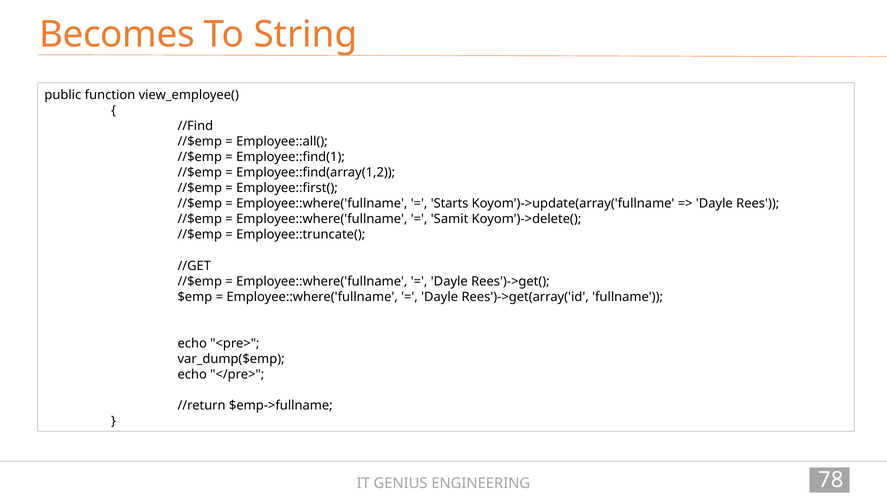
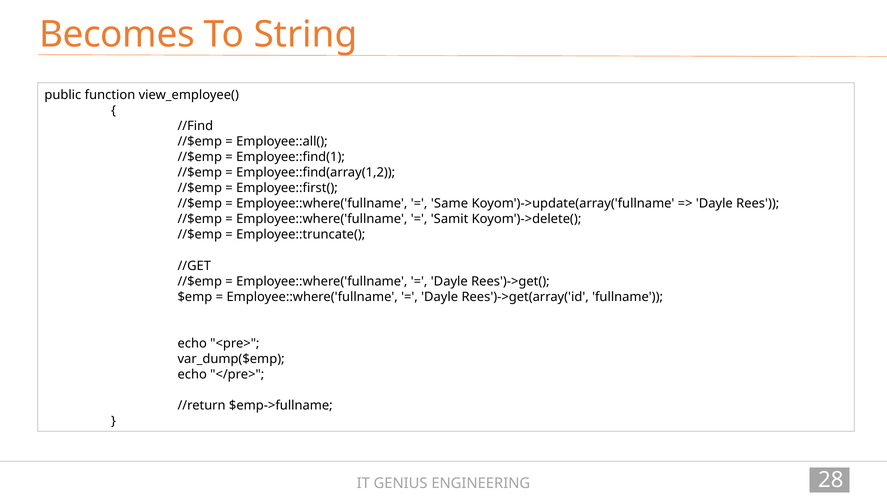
Starts: Starts -> Same (450, 204)
78: 78 -> 28 (831, 480)
